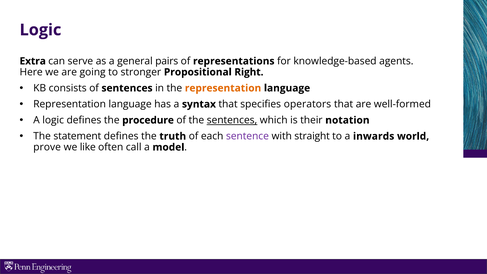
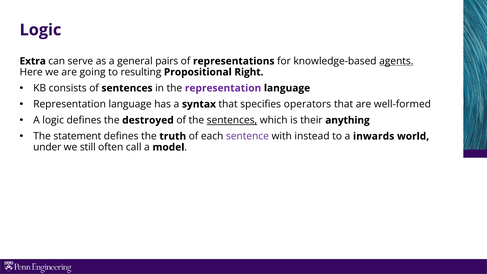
agents underline: none -> present (396, 61)
stronger: stronger -> resulting (141, 72)
representation colour: orange -> purple (223, 88)
procedure: procedure -> destroyed (148, 120)
notation: notation -> anything (347, 120)
straight: straight -> instead (312, 136)
prove: prove -> under (47, 147)
like: like -> still (88, 147)
